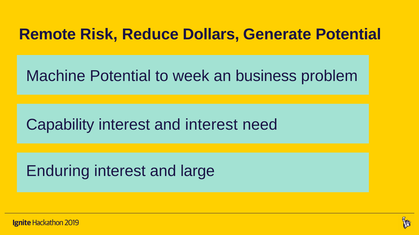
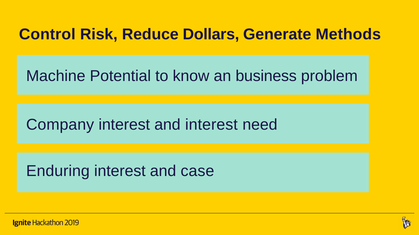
Remote: Remote -> Control (47, 34)
Generate Potential: Potential -> Methods (348, 34)
week: week -> know (191, 76)
Capability: Capability -> Company (60, 125)
large: large -> case (197, 172)
